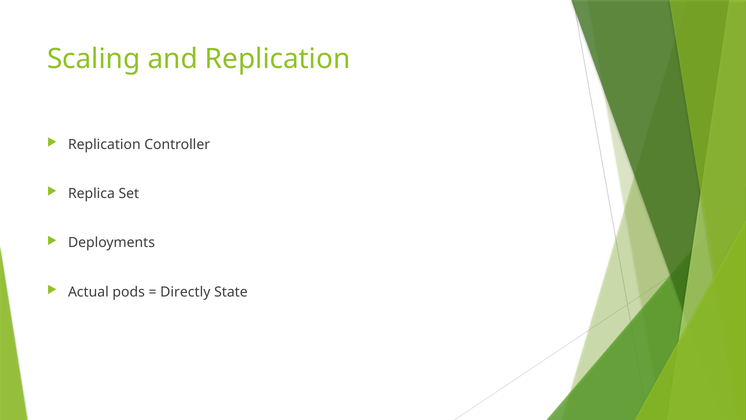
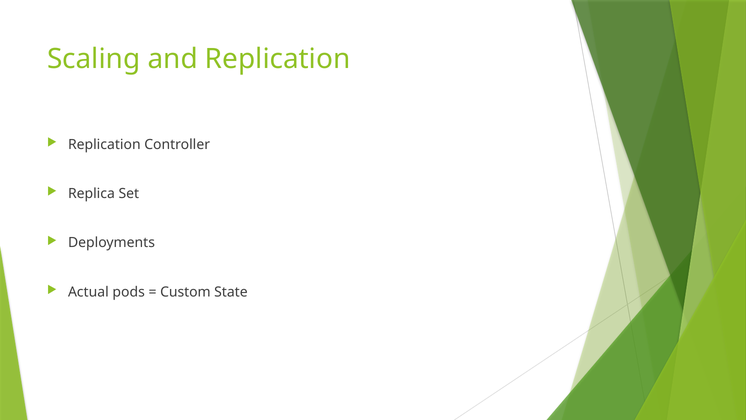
Directly: Directly -> Custom (185, 292)
